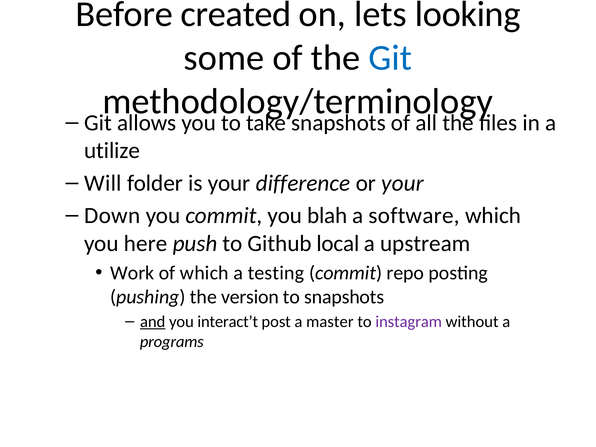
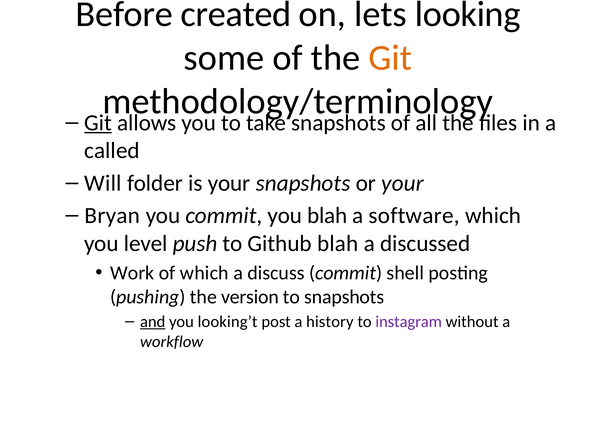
Git colour: blue -> orange (390, 58)
Git underline: none -> present (98, 123)
utilize: utilize -> called (112, 151)
your difference: difference -> snapshots (303, 183)
Down: Down -> Bryan (112, 216)
here: here -> level (146, 243)
Github local: local -> blah (338, 243)
upstream: upstream -> discussed (425, 243)
testing: testing -> discuss (276, 273)
repo: repo -> shell (405, 273)
interact’t: interact’t -> looking’t (228, 322)
master: master -> history (330, 322)
programs: programs -> workflow (172, 342)
